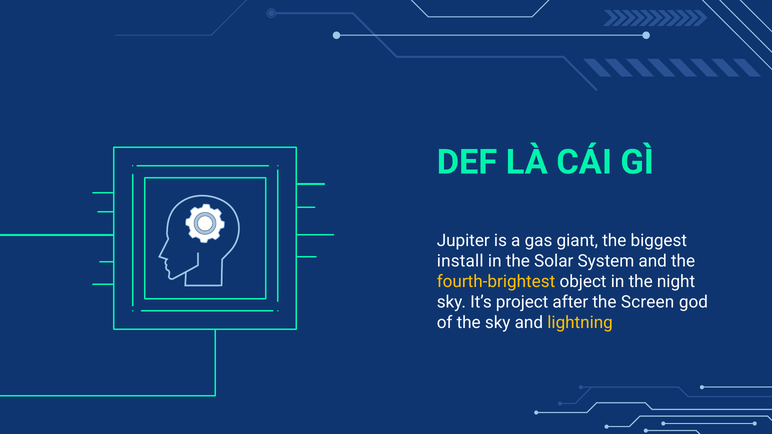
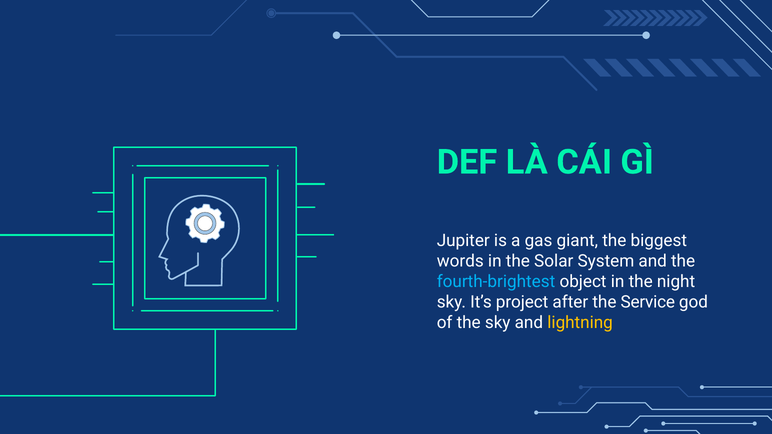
install: install -> words (460, 261)
fourth-brightest colour: yellow -> light blue (496, 282)
Screen: Screen -> Service (648, 302)
